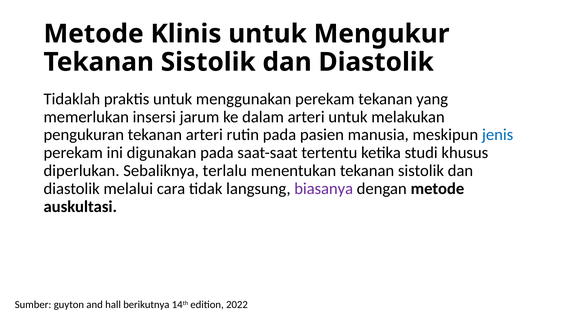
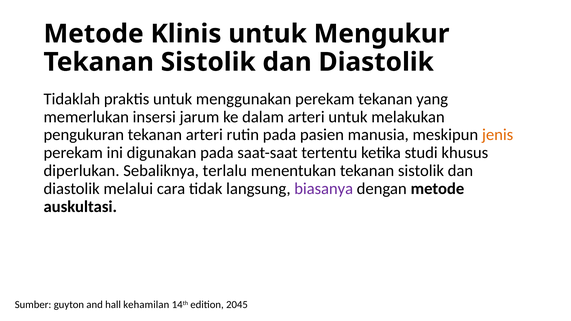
jenis colour: blue -> orange (498, 135)
berikutnya: berikutnya -> kehamilan (146, 305)
2022: 2022 -> 2045 (237, 305)
